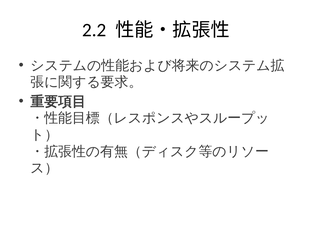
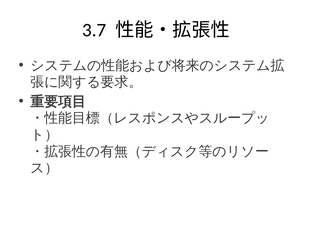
2.2: 2.2 -> 3.7 (94, 30)
